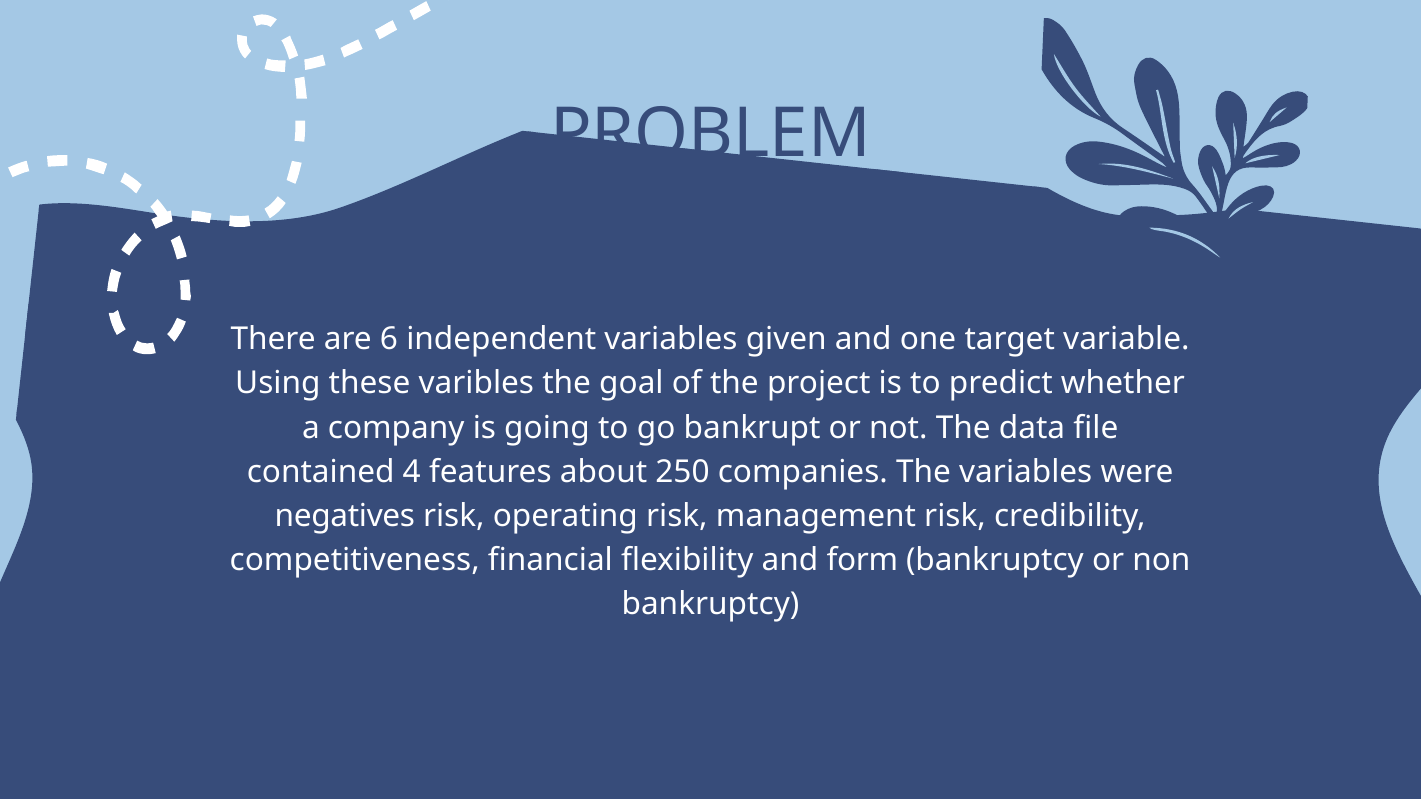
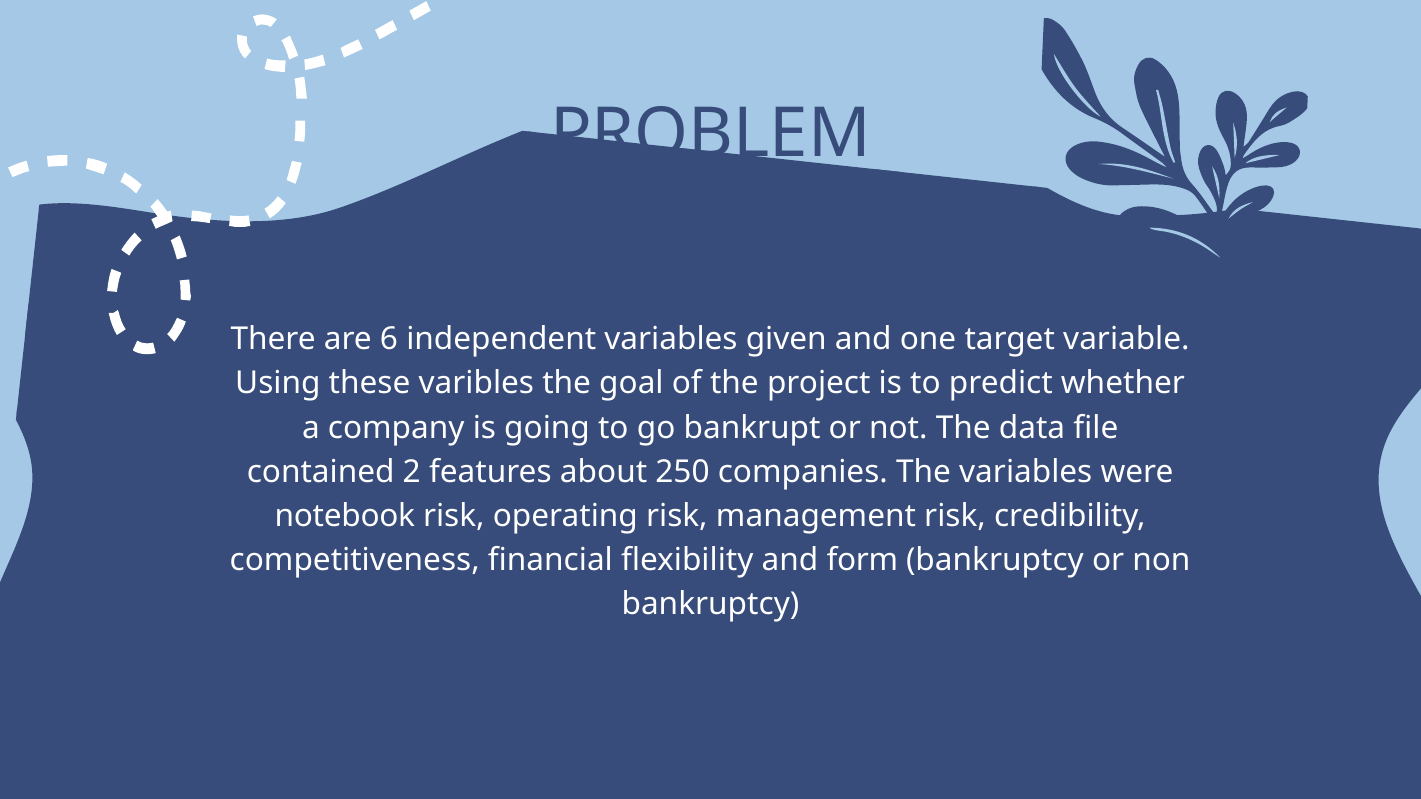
4: 4 -> 2 (412, 472)
negatives: negatives -> notebook (345, 516)
